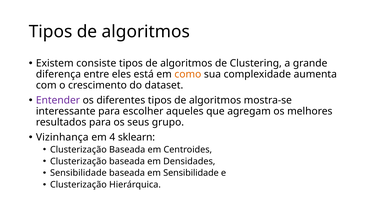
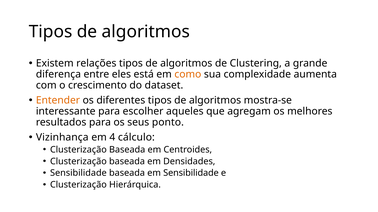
consiste: consiste -> relações (96, 63)
Entender colour: purple -> orange (58, 101)
grupo: grupo -> ponto (168, 123)
sklearn: sklearn -> cálculo (136, 138)
